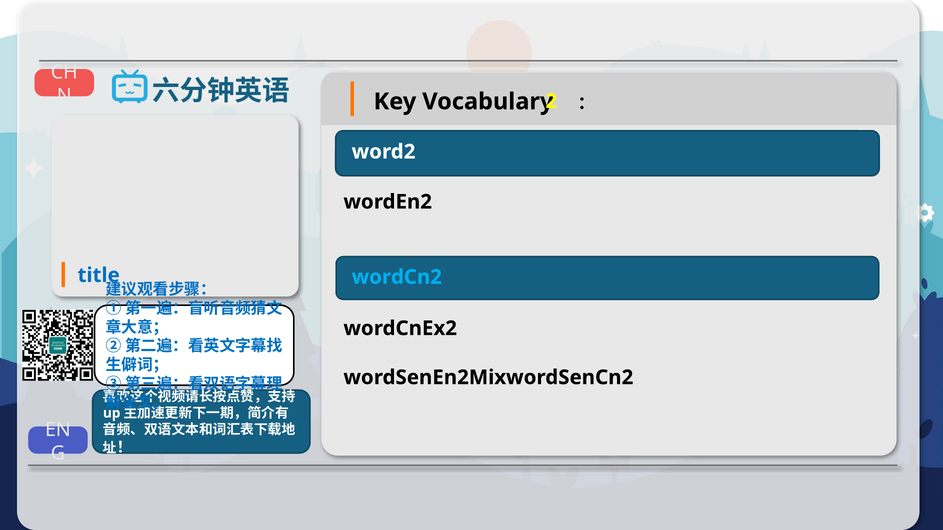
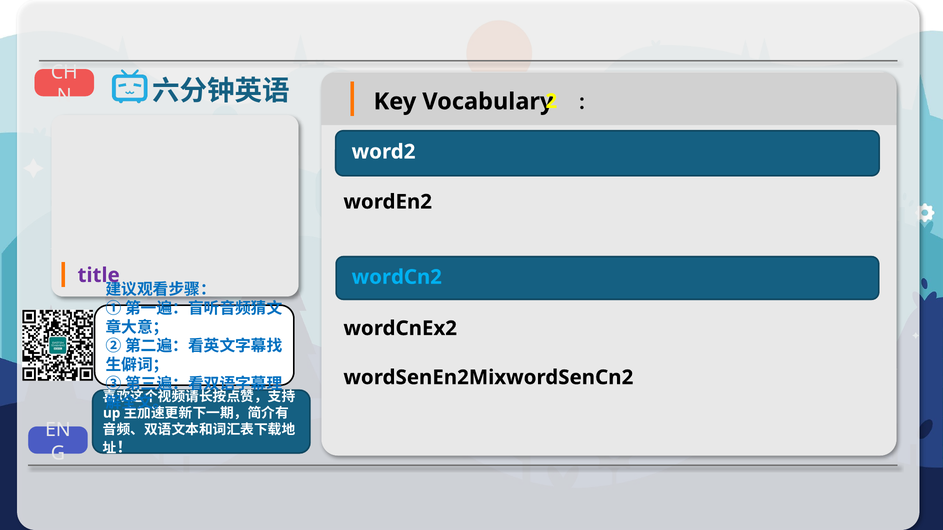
title colour: blue -> purple (99, 275)
